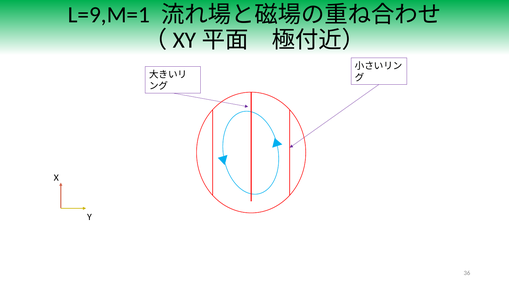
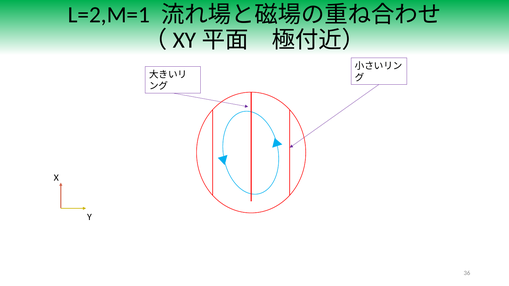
L=9,M=1: L=9,M=1 -> L=2,M=1 (109, 15)
